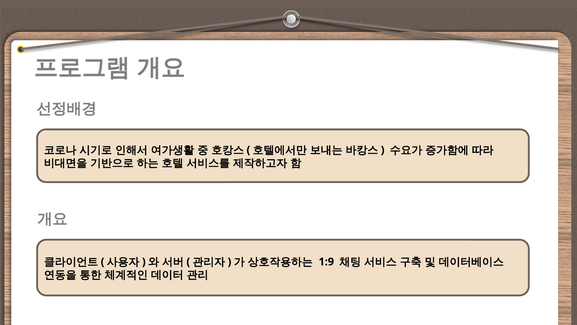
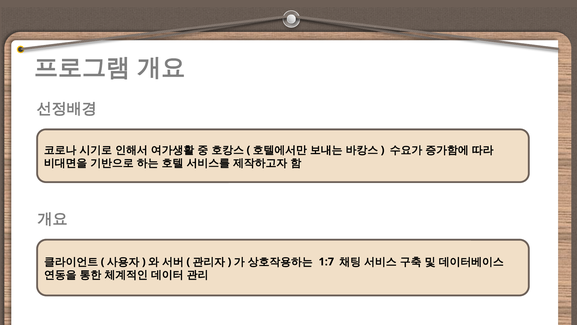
1:9: 1:9 -> 1:7 (326, 261)
